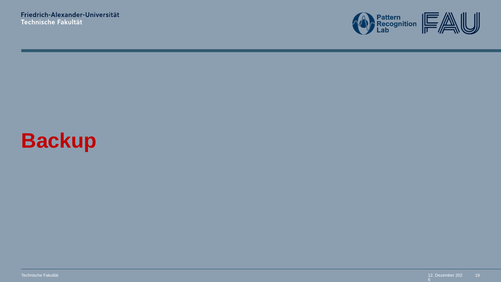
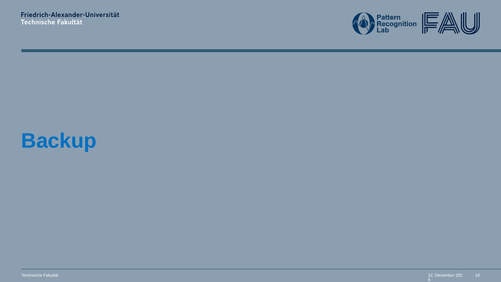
Backup colour: red -> blue (59, 141)
